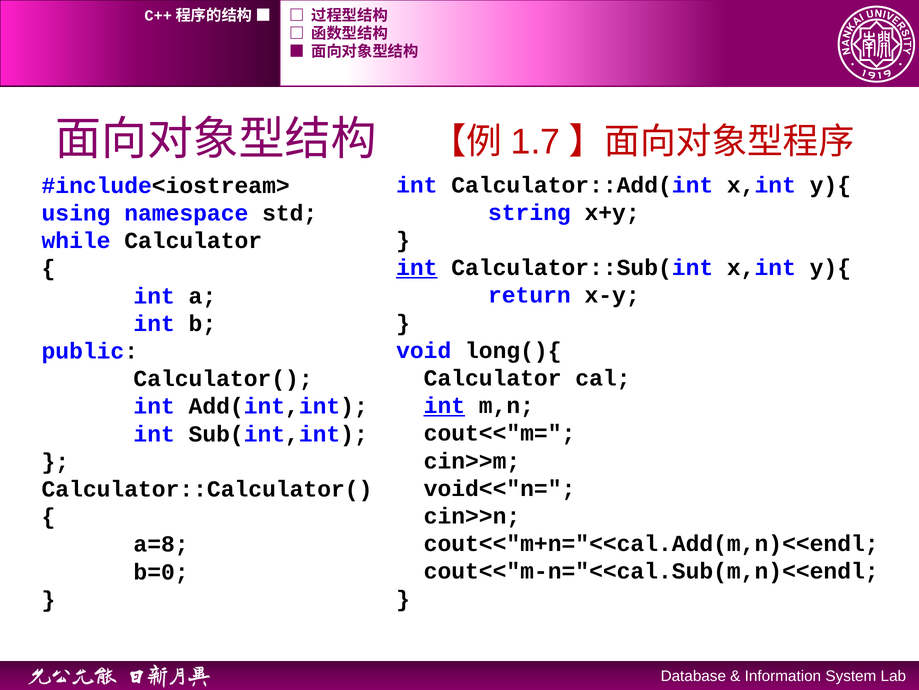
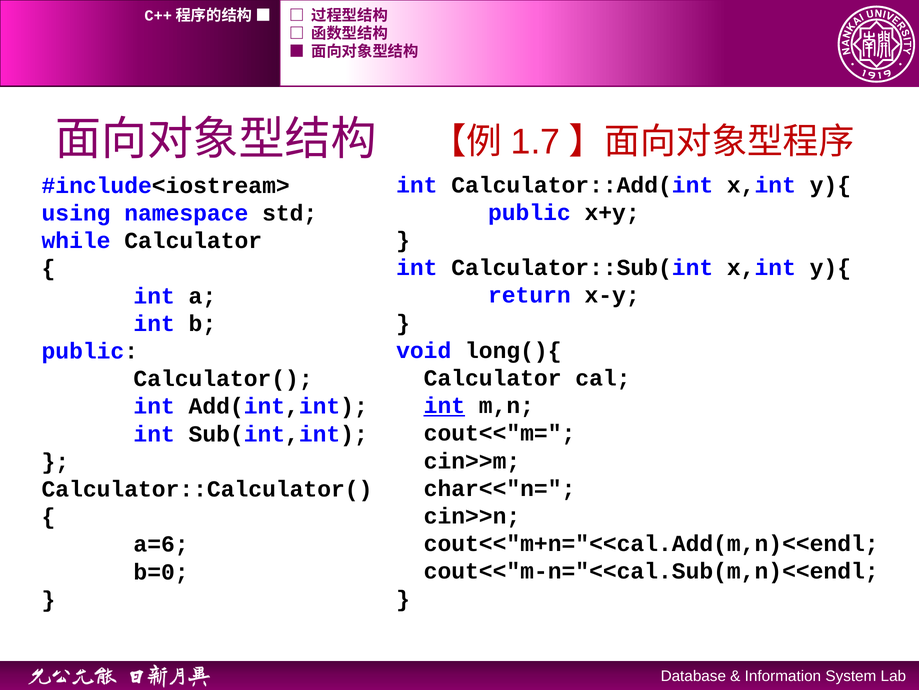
string: string -> public (529, 212)
int underline: present -> none (417, 268)
void<<"n=: void<<"n= -> char<<"n= (500, 488)
a=8: a=8 -> a=6 (161, 544)
